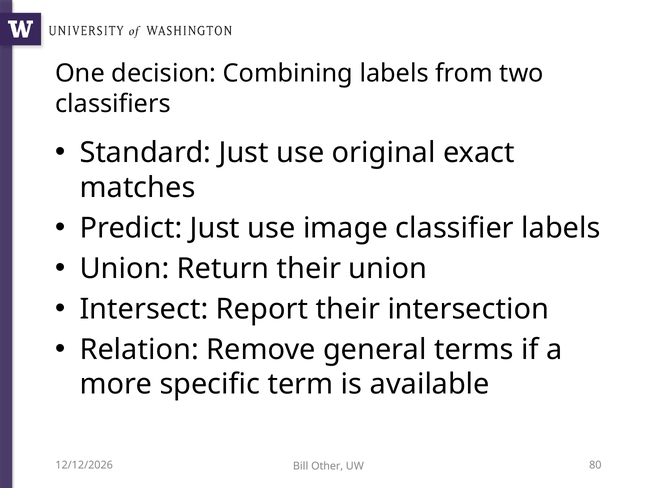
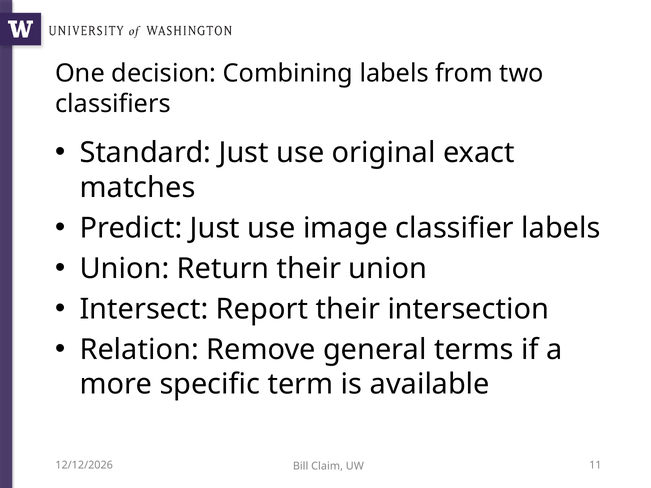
80: 80 -> 11 (595, 465)
Other: Other -> Claim (327, 466)
